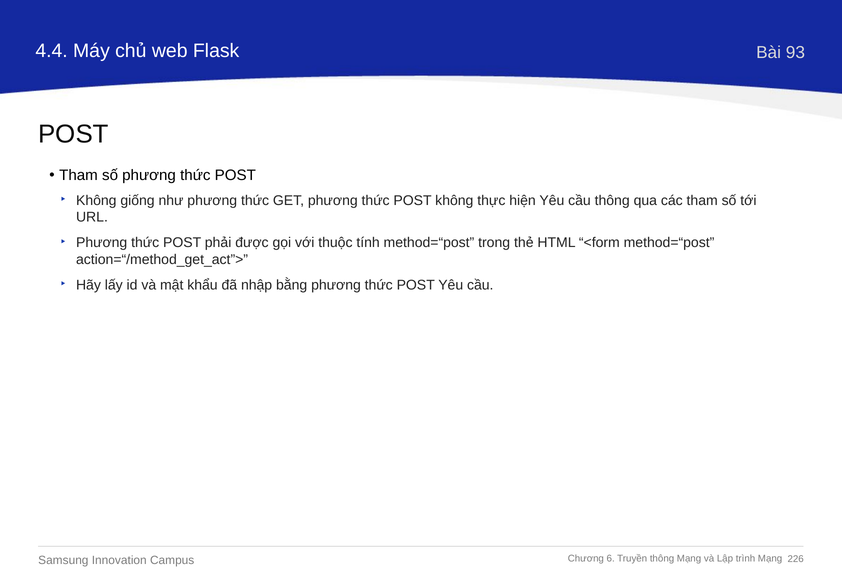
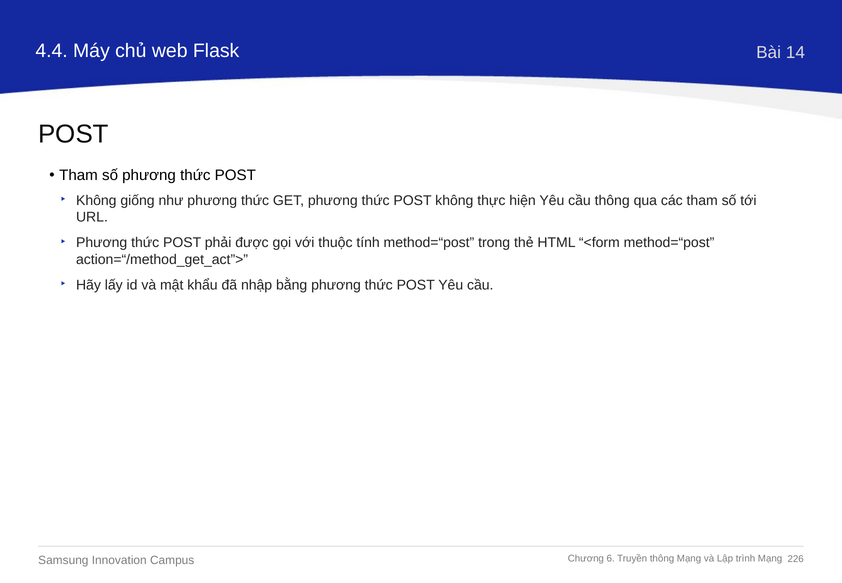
93: 93 -> 14 (795, 52)
